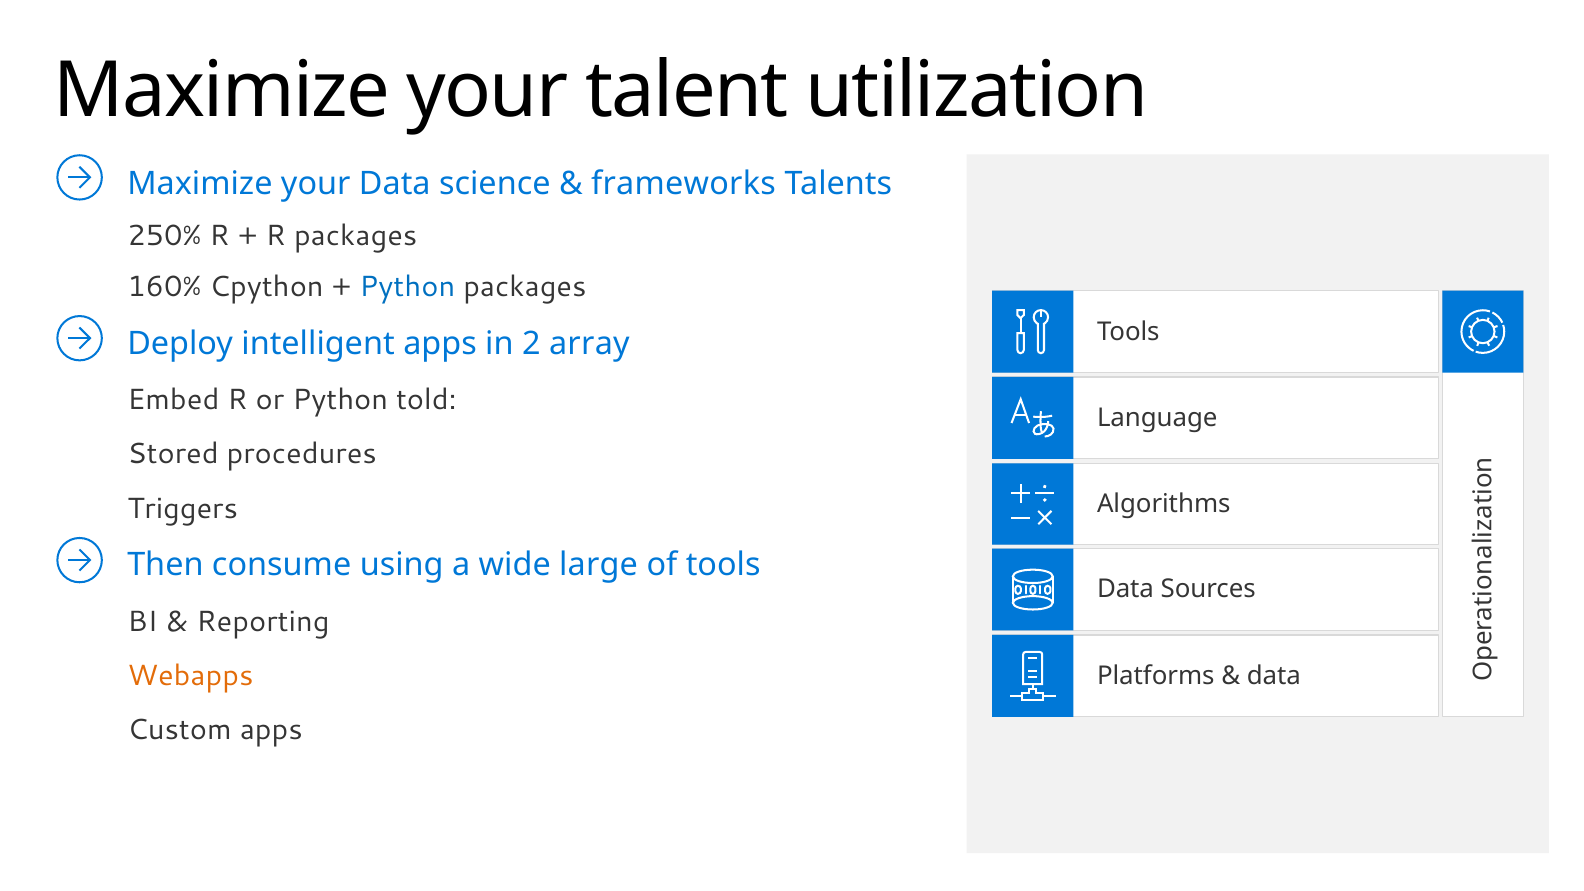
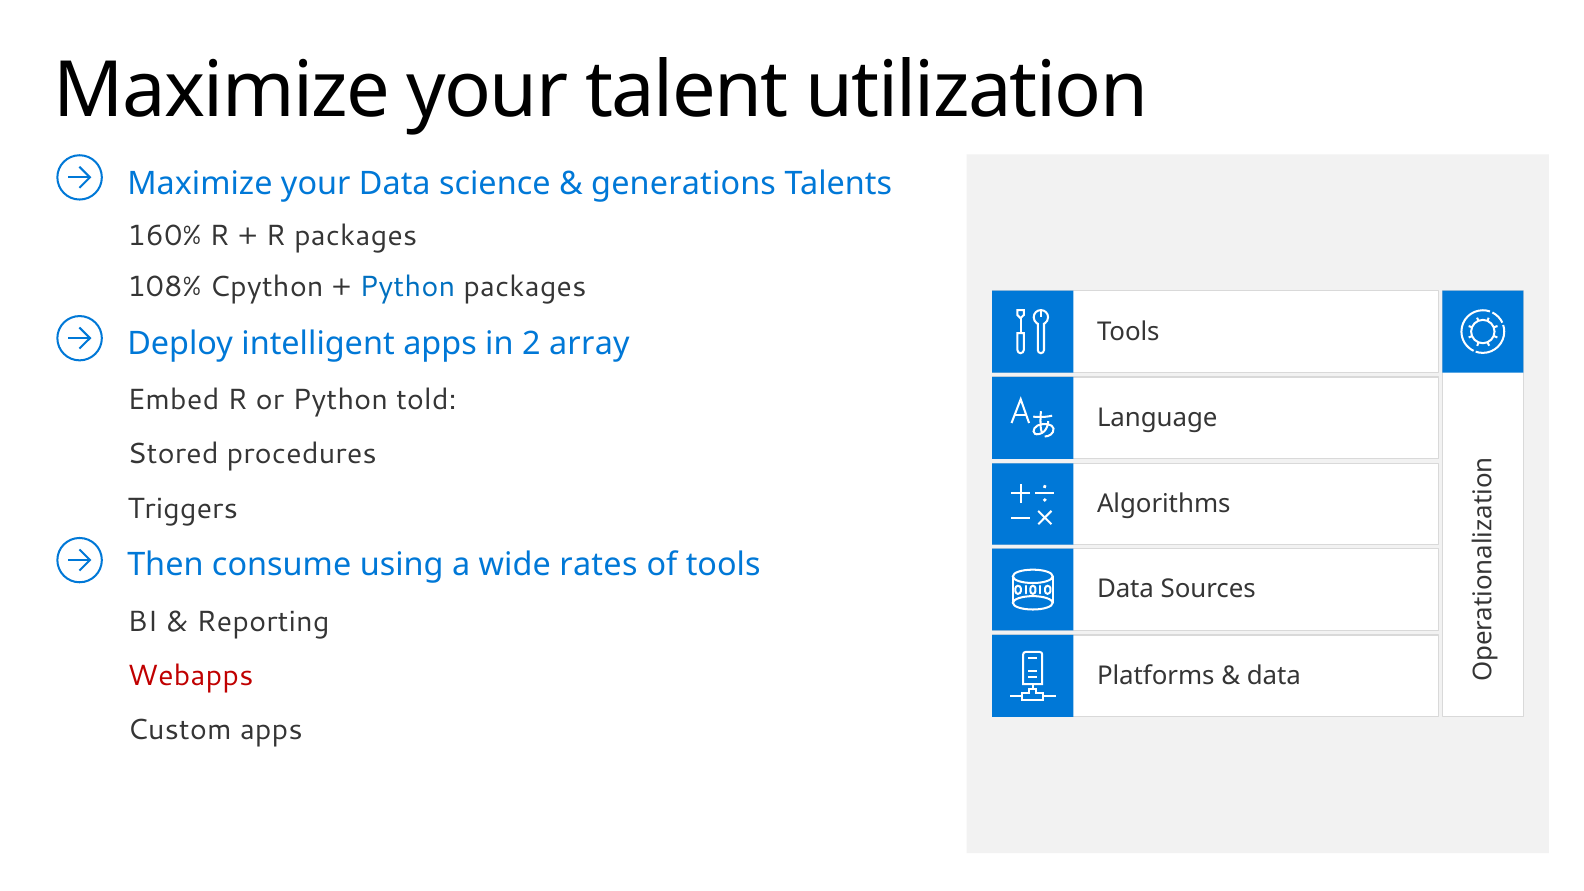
frameworks: frameworks -> generations (684, 184)
250%: 250% -> 160% (164, 236)
160%: 160% -> 108% (164, 287)
large: large -> rates (598, 565)
Webapps colour: orange -> red (190, 676)
